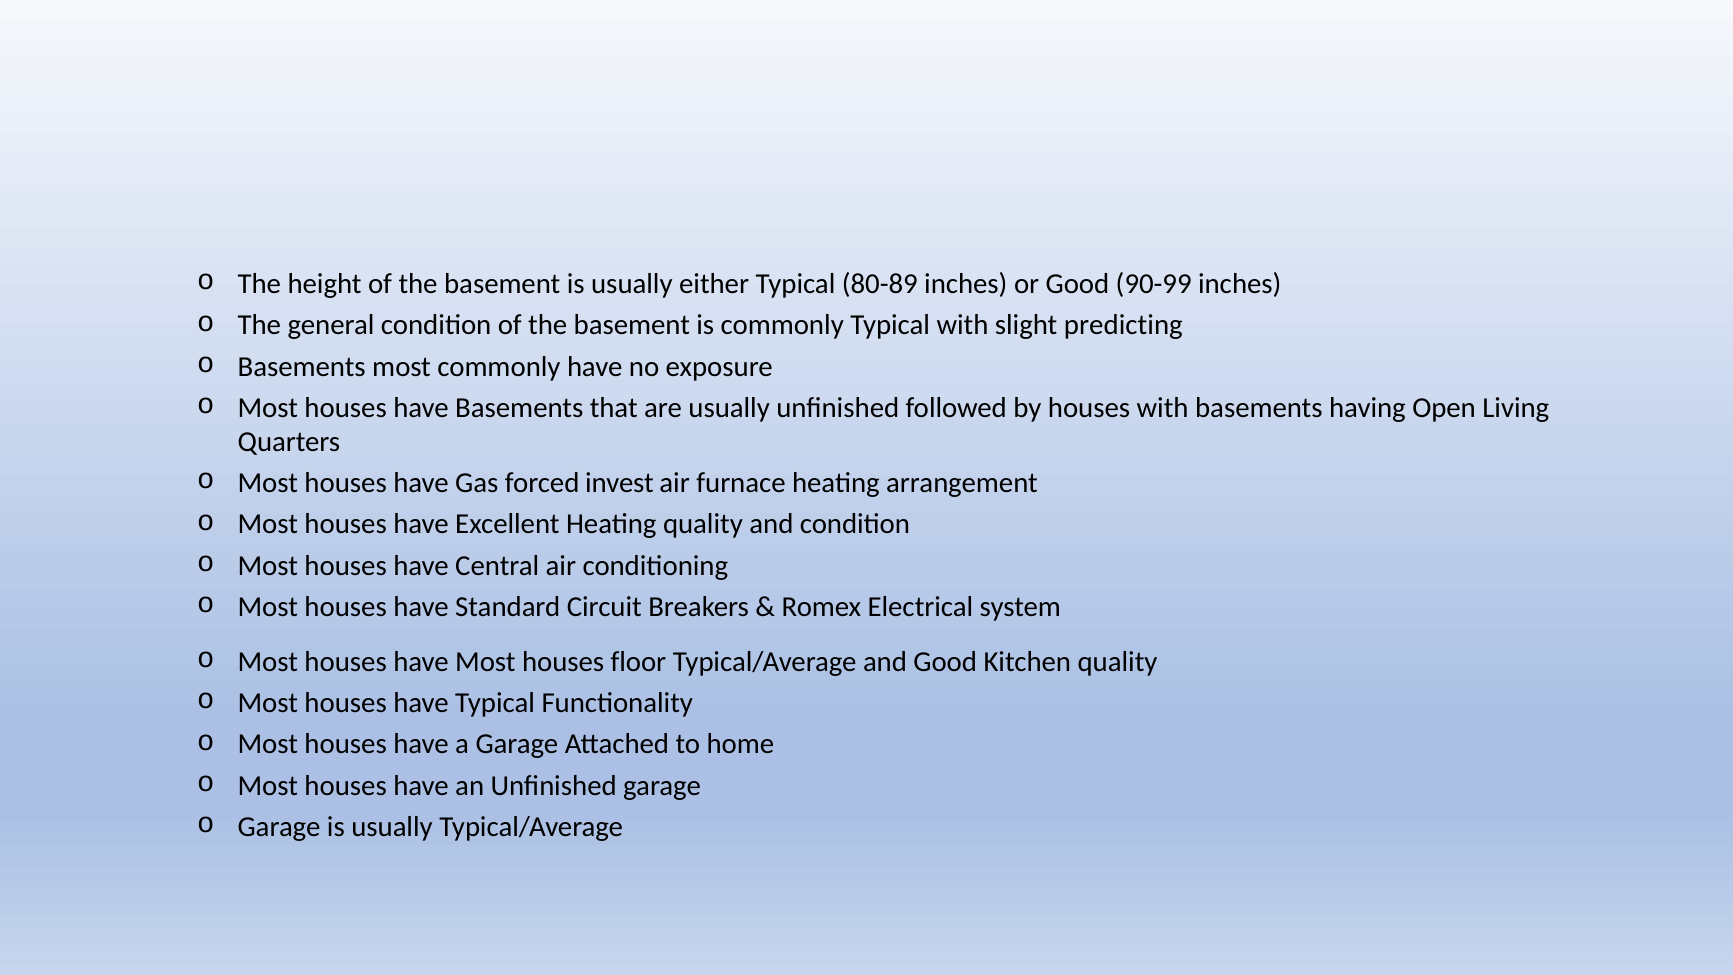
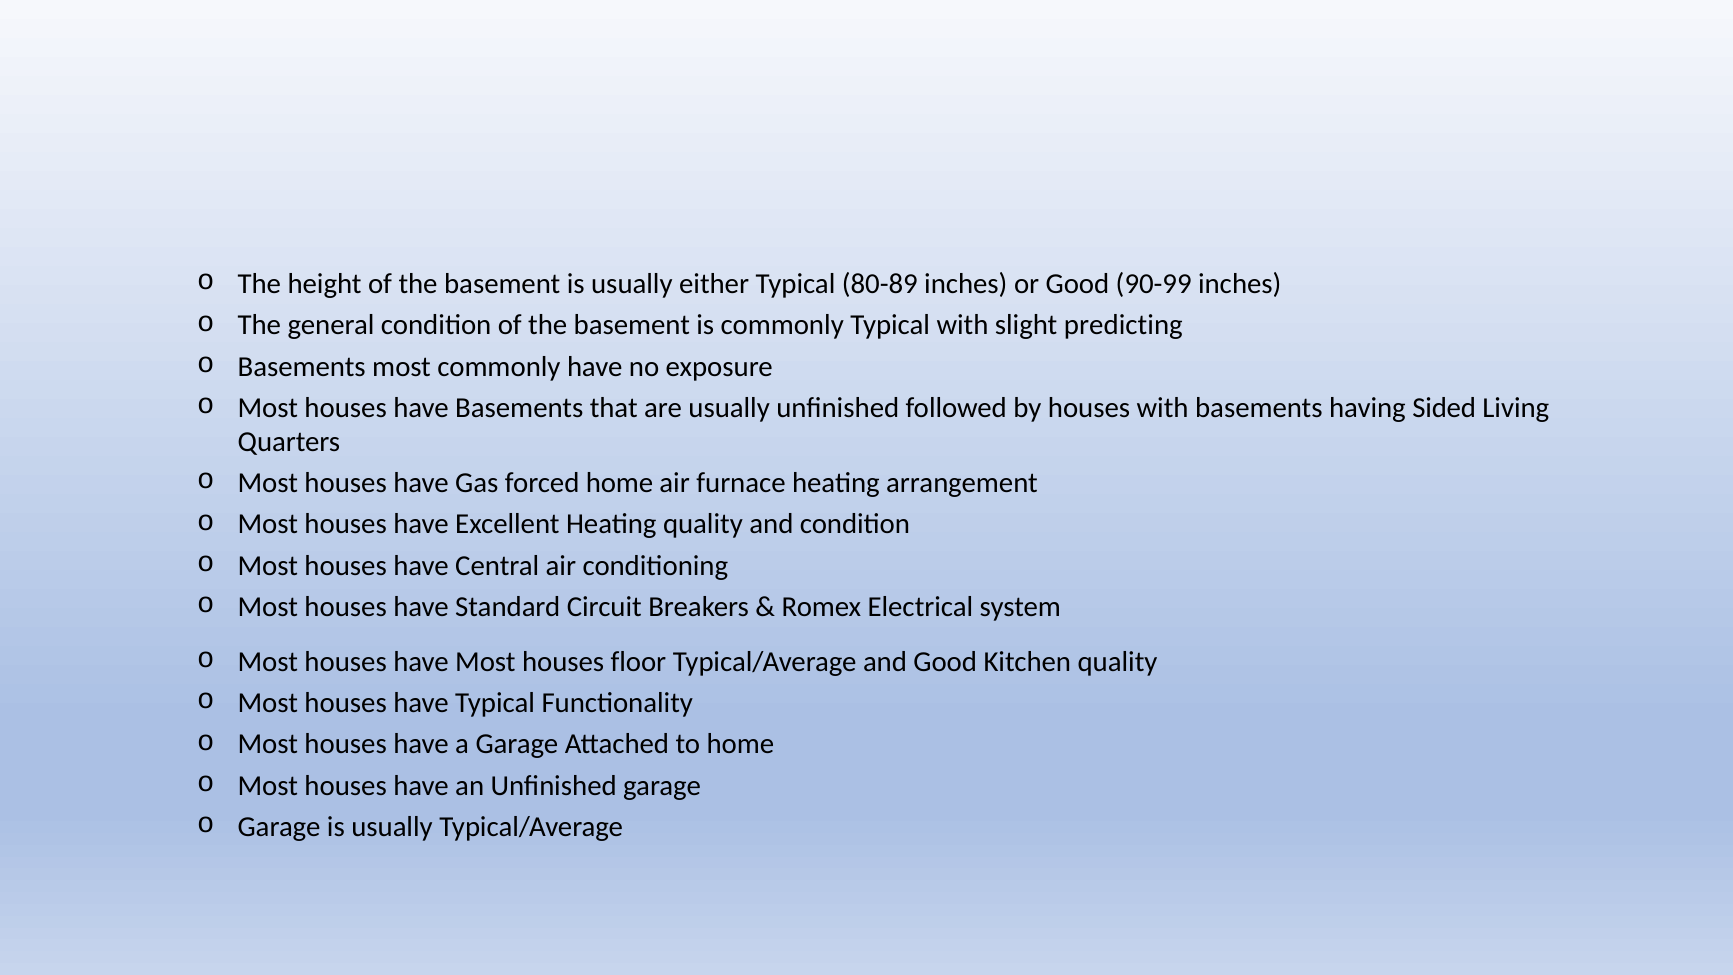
Open: Open -> Sided (1444, 408)
forced invest: invest -> home (619, 483)
